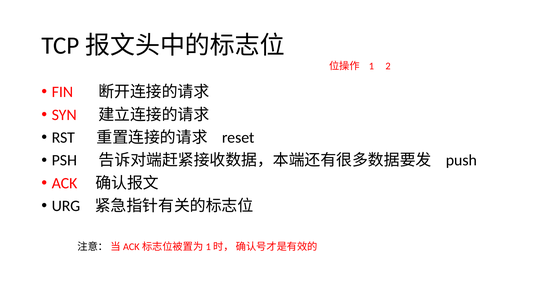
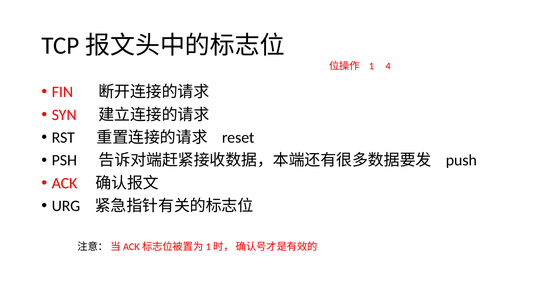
2: 2 -> 4 (388, 66)
